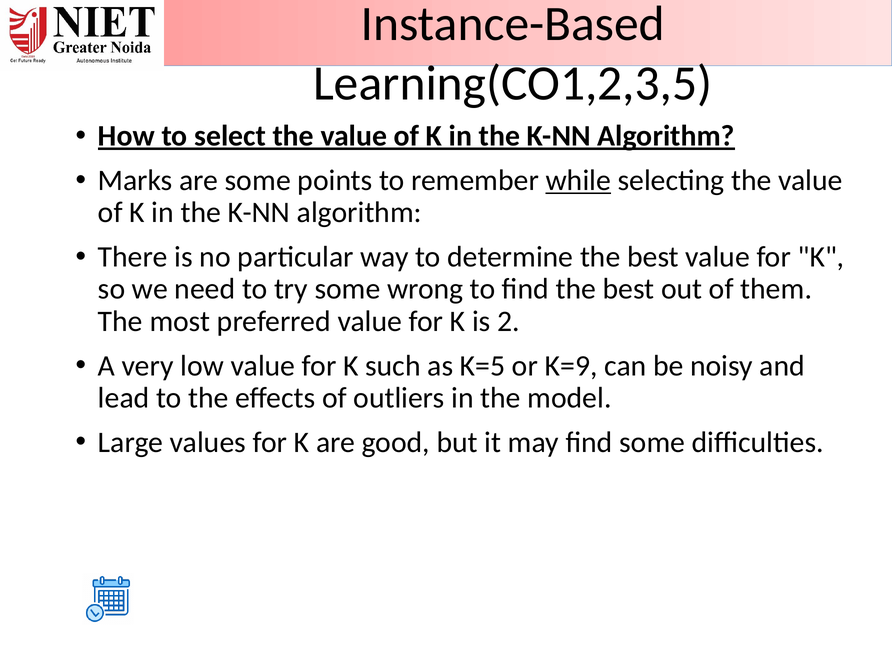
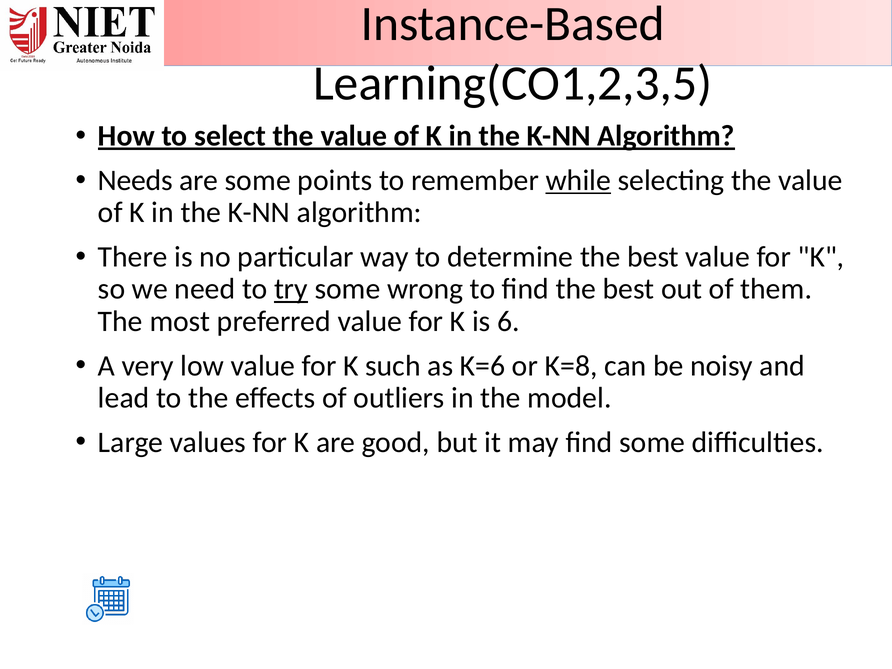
Marks: Marks -> Needs (135, 180)
try underline: none -> present (291, 289)
2: 2 -> 6 (509, 321)
K=5: K=5 -> K=6 (483, 366)
K=9: K=9 -> K=8 (571, 366)
